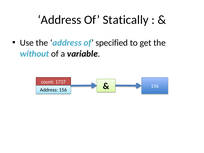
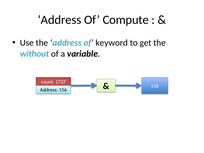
Statically: Statically -> Compute (126, 20)
specified: specified -> keyword (112, 43)
